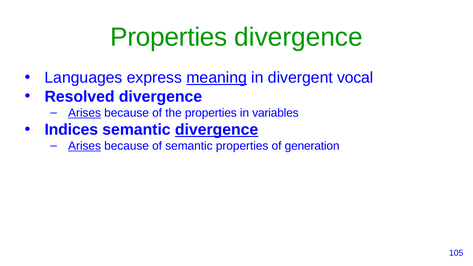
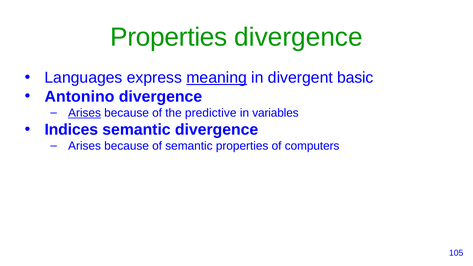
vocal: vocal -> basic (355, 78)
Resolved: Resolved -> Antonino (79, 97)
the properties: properties -> predictive (211, 113)
divergence underline: present -> none (217, 130)
Arises underline: present -> none (85, 146)
generation: generation -> computers (312, 146)
